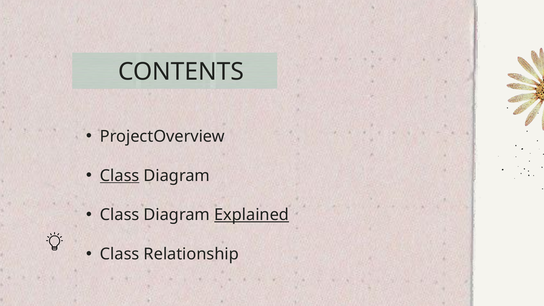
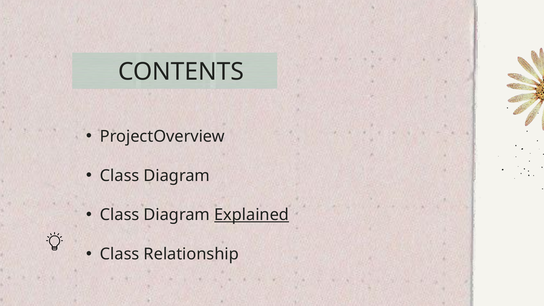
Class underline: present -> none (120, 176)
